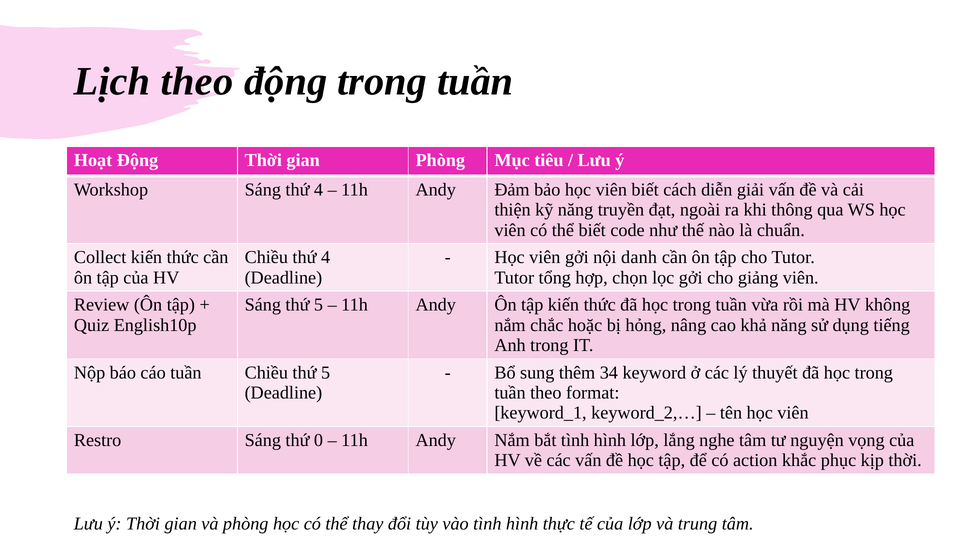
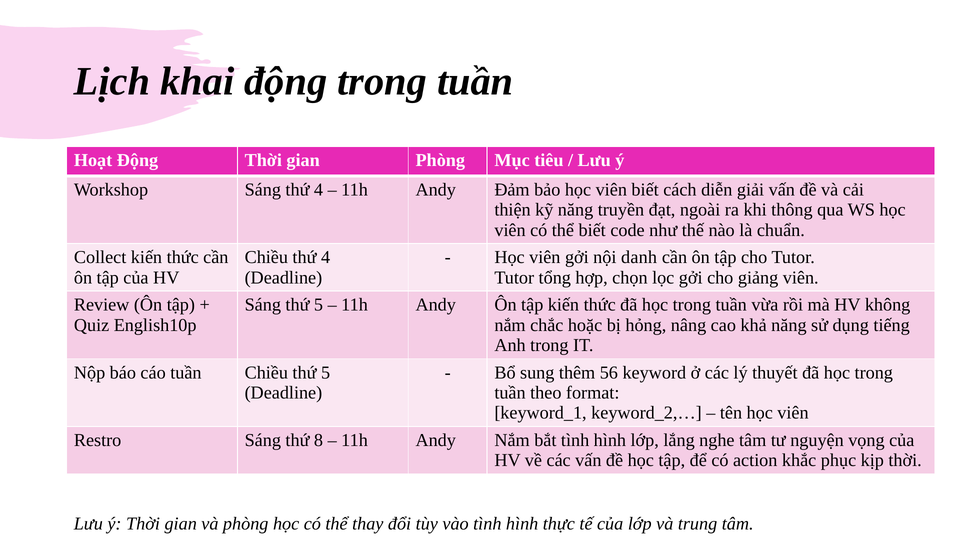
Lịch theo: theo -> khai (197, 81)
34: 34 -> 56 (609, 373)
0: 0 -> 8 (318, 441)
